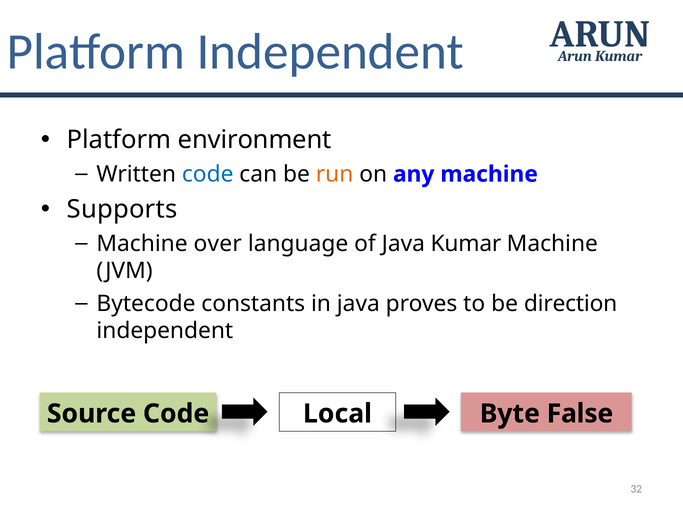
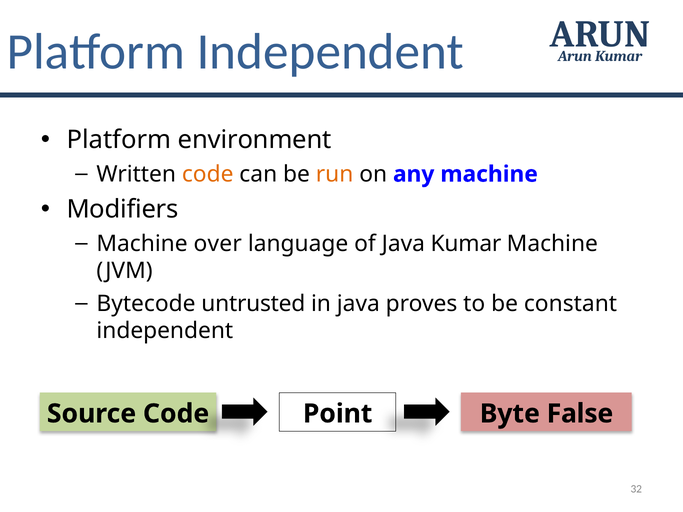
code colour: blue -> orange (208, 174)
Supports: Supports -> Modifiers (122, 210)
constants: constants -> untrusted (253, 304)
direction: direction -> constant (570, 304)
Local: Local -> Point (338, 414)
